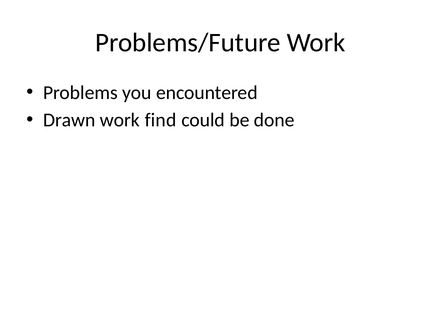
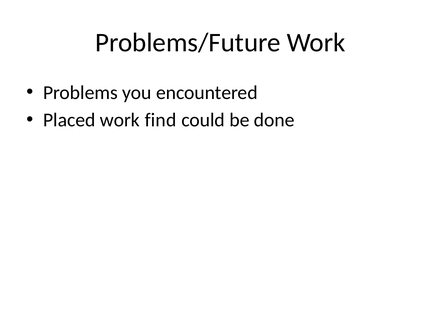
Drawn: Drawn -> Placed (69, 120)
